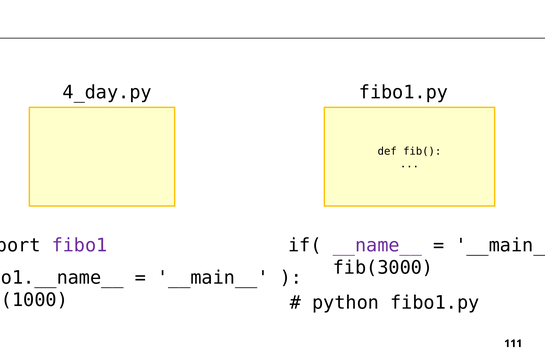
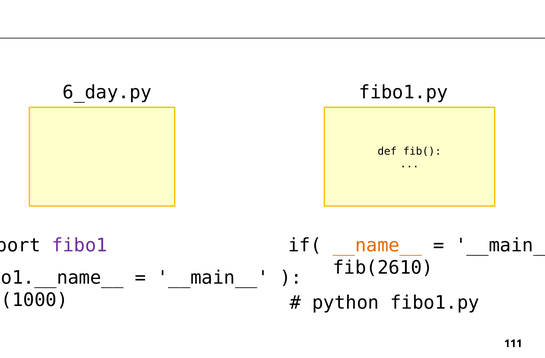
4_day.py: 4_day.py -> 6_day.py (107, 92)
__name__ colour: purple -> orange (377, 245)
fib(3000: fib(3000 -> fib(2610 (383, 268)
